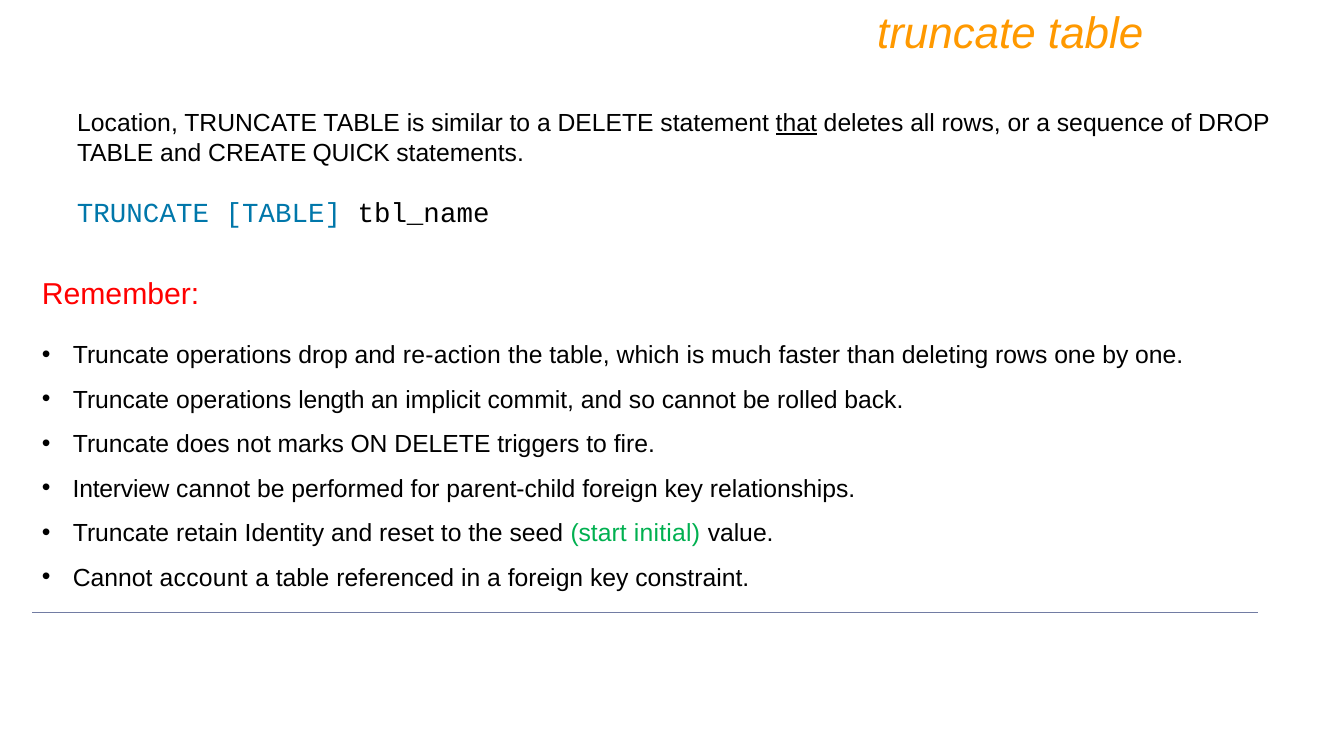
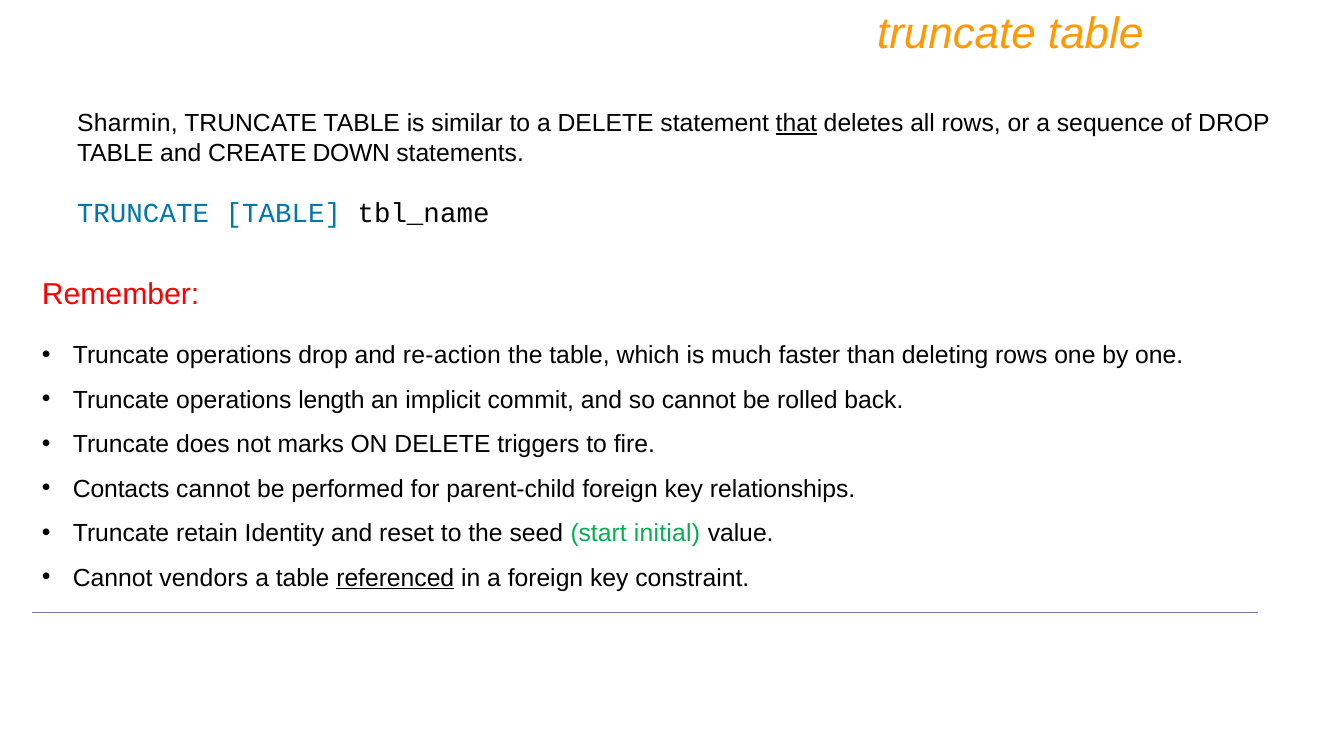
Location: Location -> Sharmin (127, 123)
QUICK: QUICK -> DOWN (351, 153)
Interview: Interview -> Contacts (121, 489)
account: account -> vendors (204, 578)
referenced underline: none -> present (395, 578)
